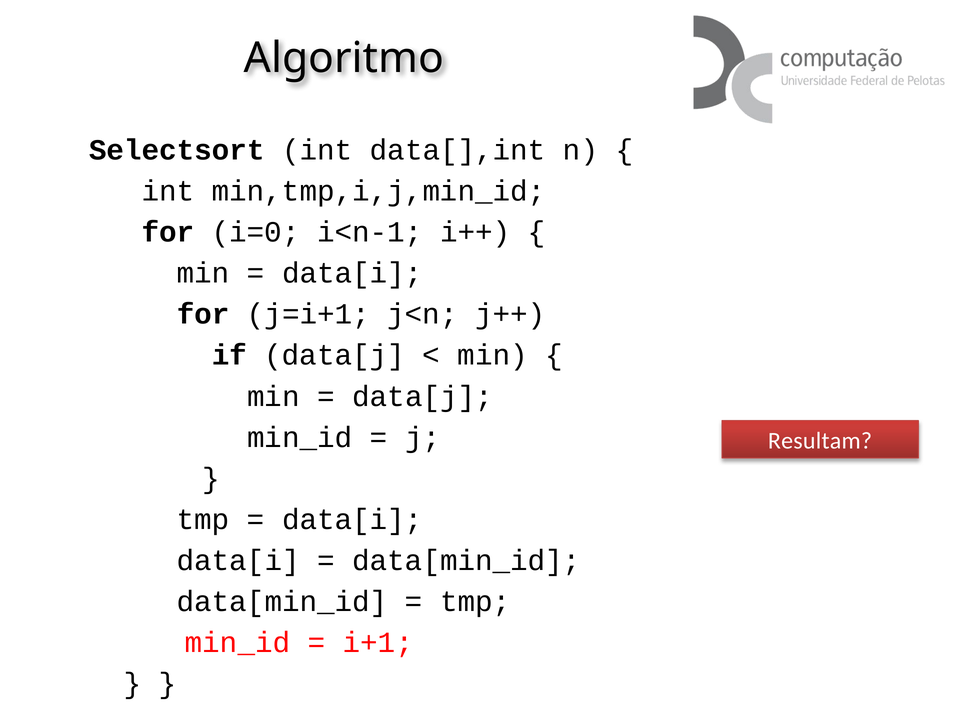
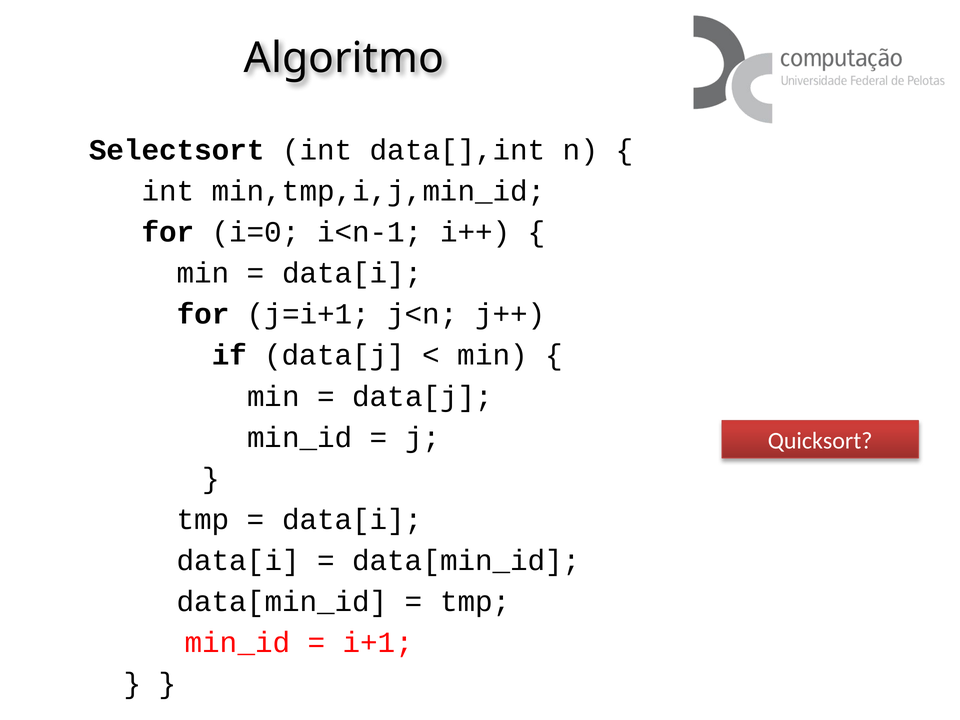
Resultam: Resultam -> Quicksort (820, 441)
